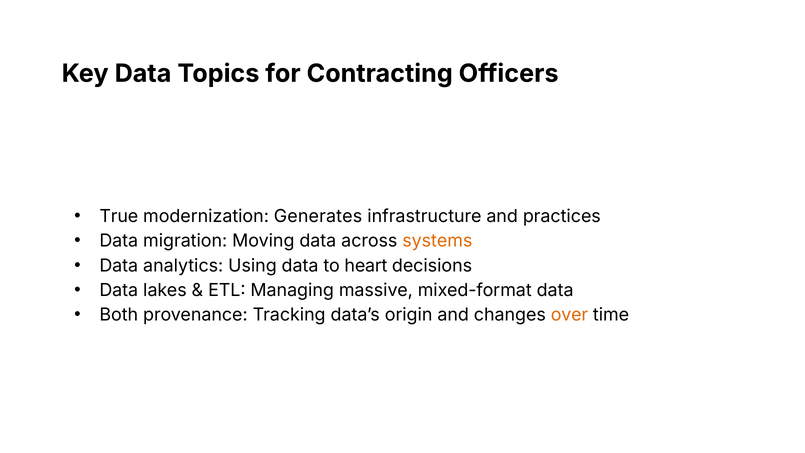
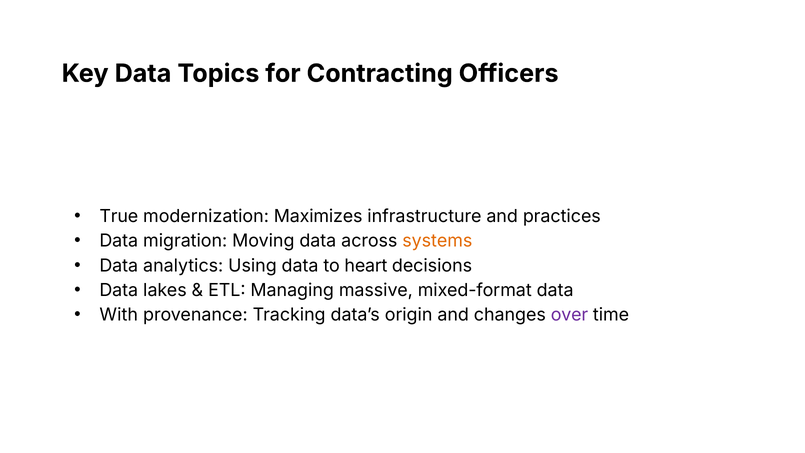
Generates: Generates -> Maximizes (318, 216)
Both: Both -> With (119, 315)
over colour: orange -> purple (570, 315)
